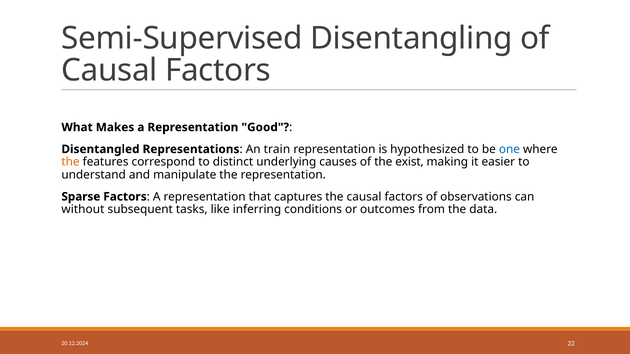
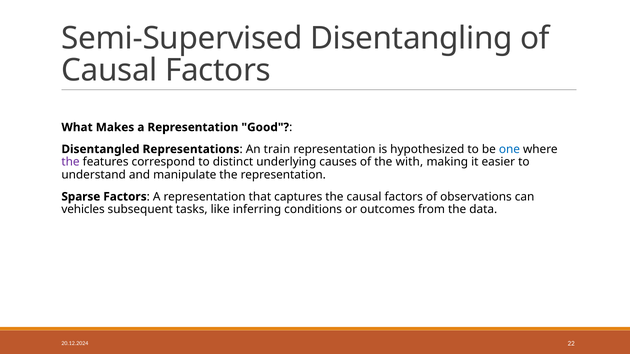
the colour: orange -> purple (71, 162)
exist: exist -> with (409, 162)
without: without -> vehicles (83, 210)
